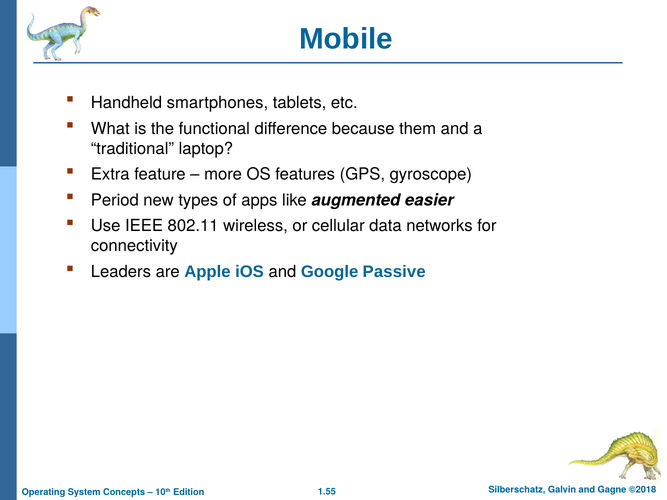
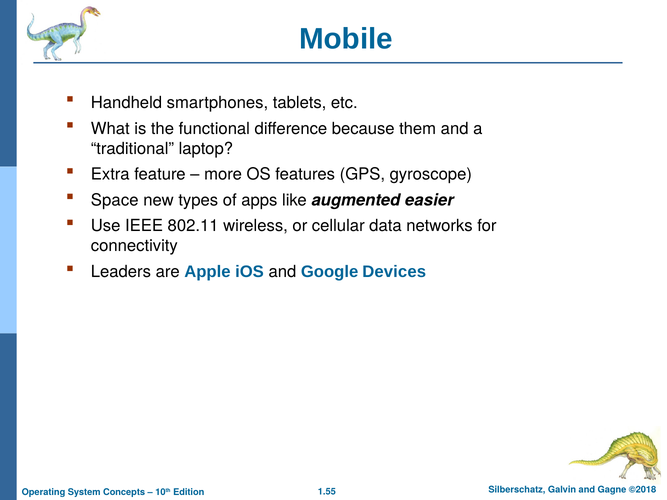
Period: Period -> Space (115, 200)
Passive: Passive -> Devices (394, 272)
